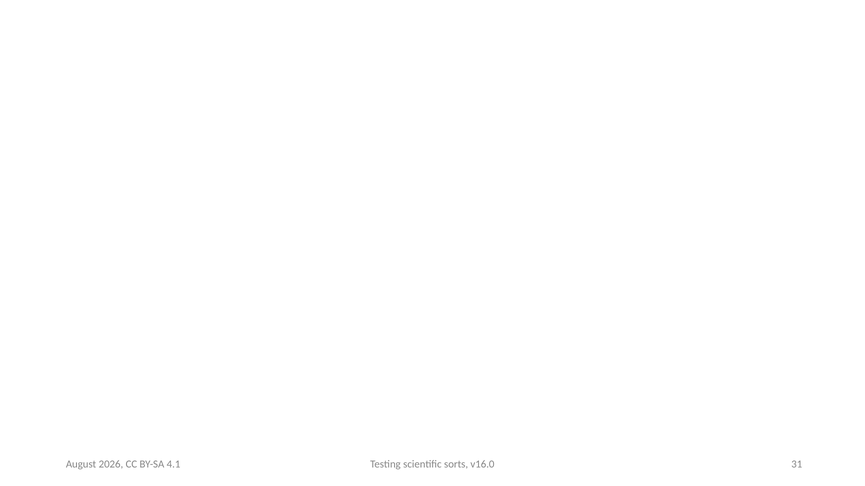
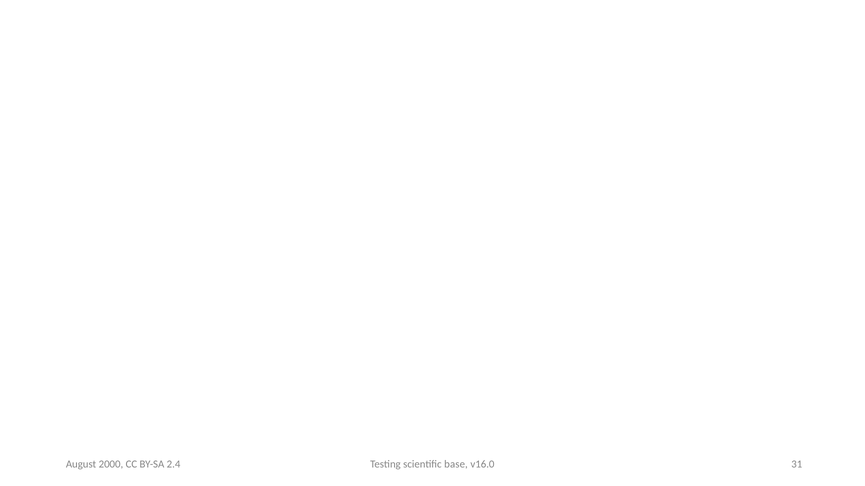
2026: 2026 -> 2000 (111, 465)
4.1: 4.1 -> 2.4 (174, 465)
sorts: sorts -> base (456, 465)
